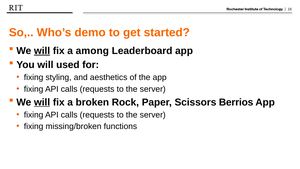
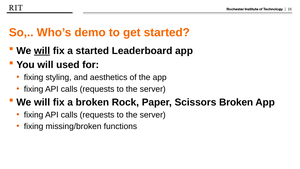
a among: among -> started (92, 51)
will underline: present -> none (42, 102)
Scissors Berrios: Berrios -> Broken (236, 102)
